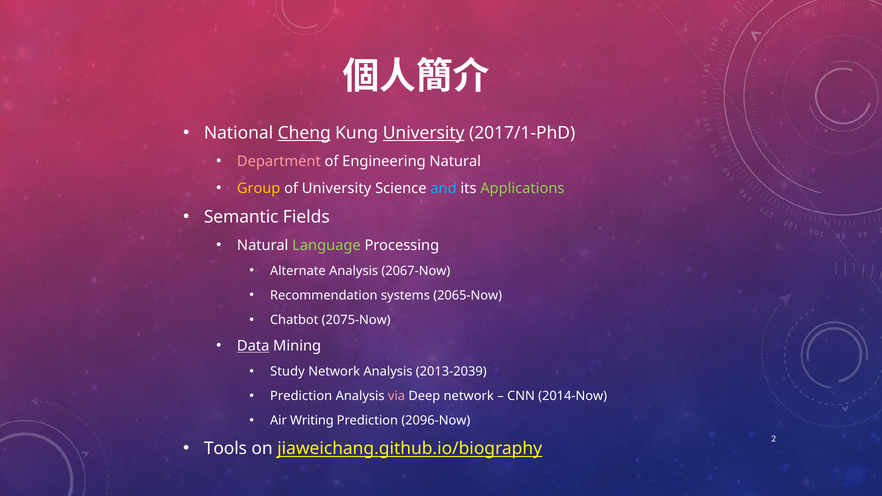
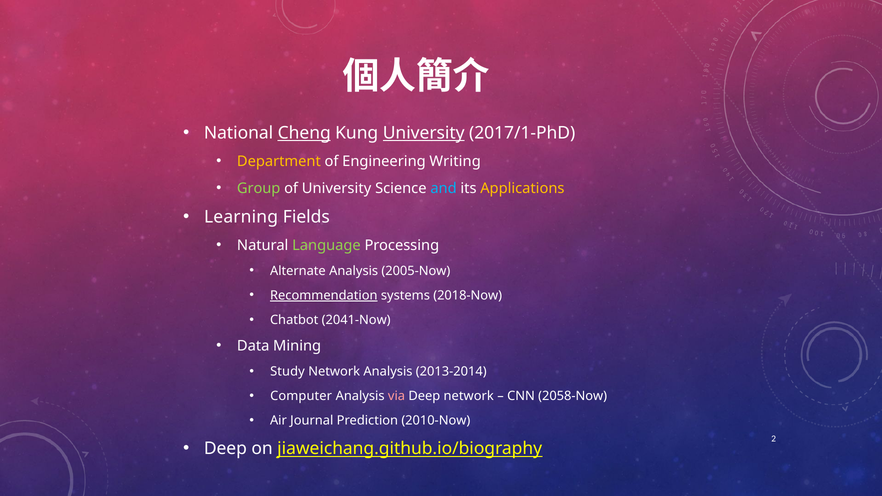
Department colour: pink -> yellow (279, 161)
Engineering Natural: Natural -> Writing (455, 161)
Group colour: yellow -> light green (259, 188)
Applications colour: light green -> yellow (522, 188)
Semantic: Semantic -> Learning (241, 217)
2067-Now: 2067-Now -> 2005-Now (416, 271)
Recommendation underline: none -> present (324, 295)
2065-Now: 2065-Now -> 2018-Now (468, 295)
2075-Now: 2075-Now -> 2041-Now (356, 320)
Data underline: present -> none (253, 346)
2013-2039: 2013-2039 -> 2013-2014 (451, 372)
Prediction: Prediction -> Computer (301, 396)
2014-Now: 2014-Now -> 2058-Now (573, 396)
Writing: Writing -> Journal (312, 421)
2096-Now: 2096-Now -> 2010-Now (436, 421)
Tools: Tools -> Deep (225, 449)
